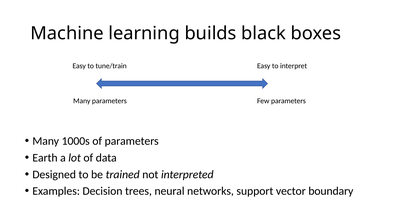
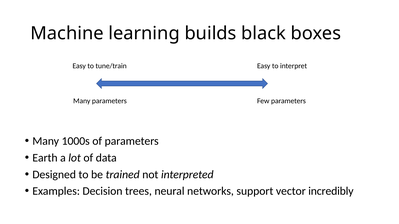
boundary: boundary -> incredibly (331, 191)
